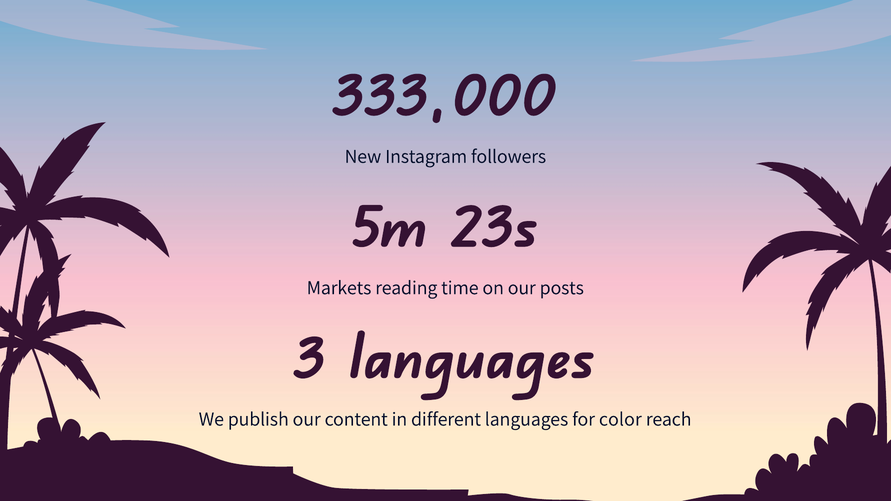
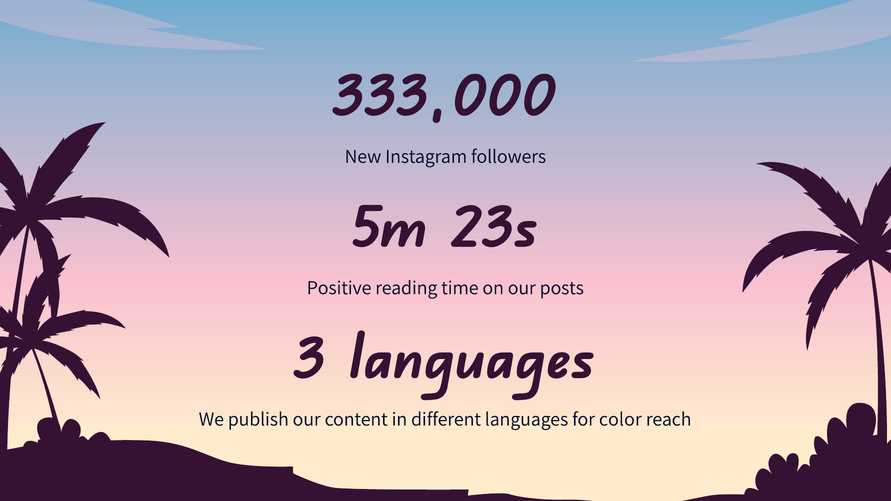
Markets: Markets -> Positive (339, 288)
